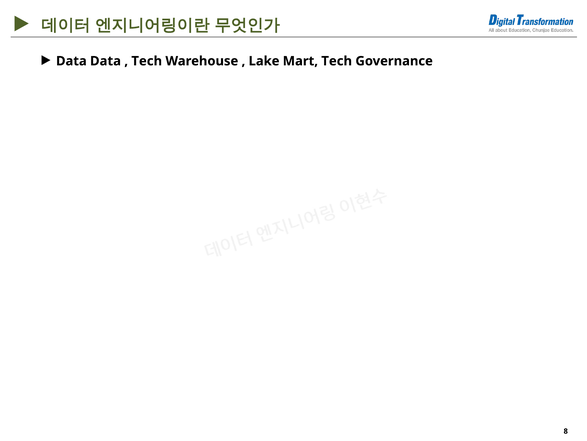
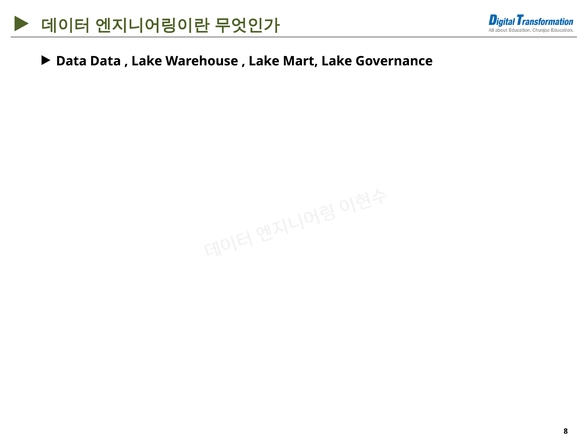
Tech: Tech -> Lake (147, 61)
Mart Tech: Tech -> Lake (337, 61)
